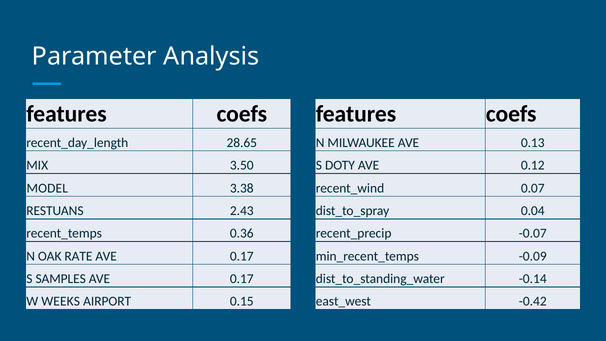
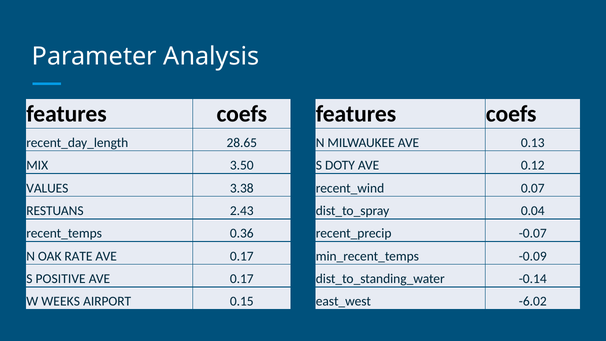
MODEL: MODEL -> VALUES (47, 188)
SAMPLES: SAMPLES -> POSITIVE (61, 279)
-0.42: -0.42 -> -6.02 (533, 301)
